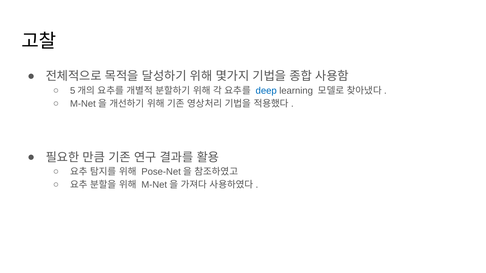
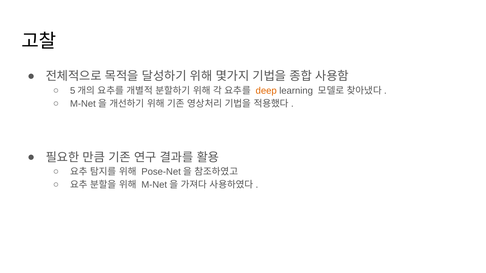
deep colour: blue -> orange (266, 91)
